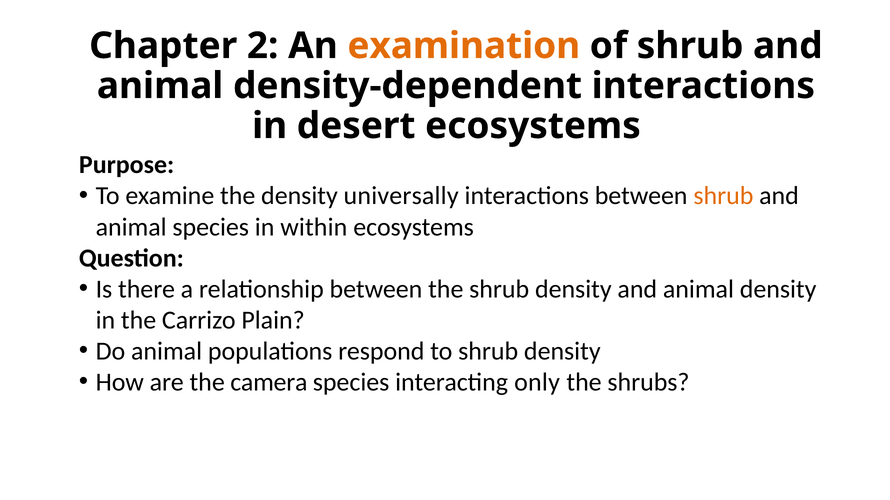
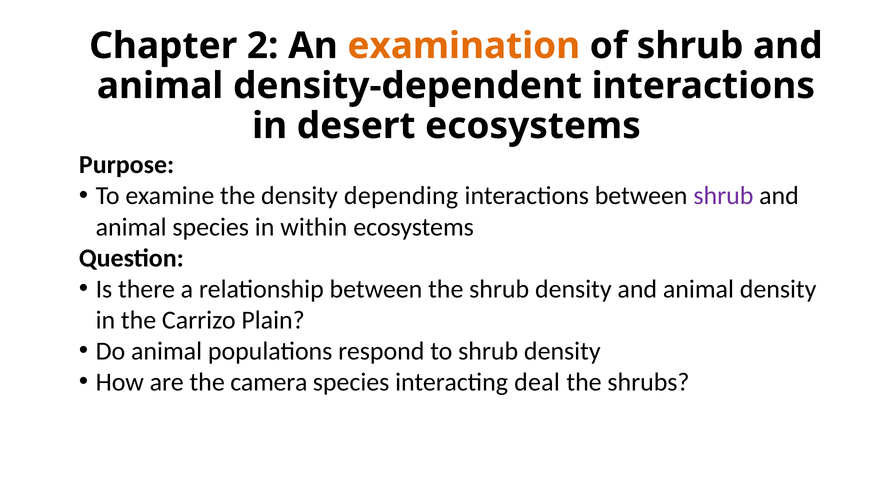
universally: universally -> depending (401, 196)
shrub colour: orange -> purple (723, 196)
only: only -> deal (537, 383)
